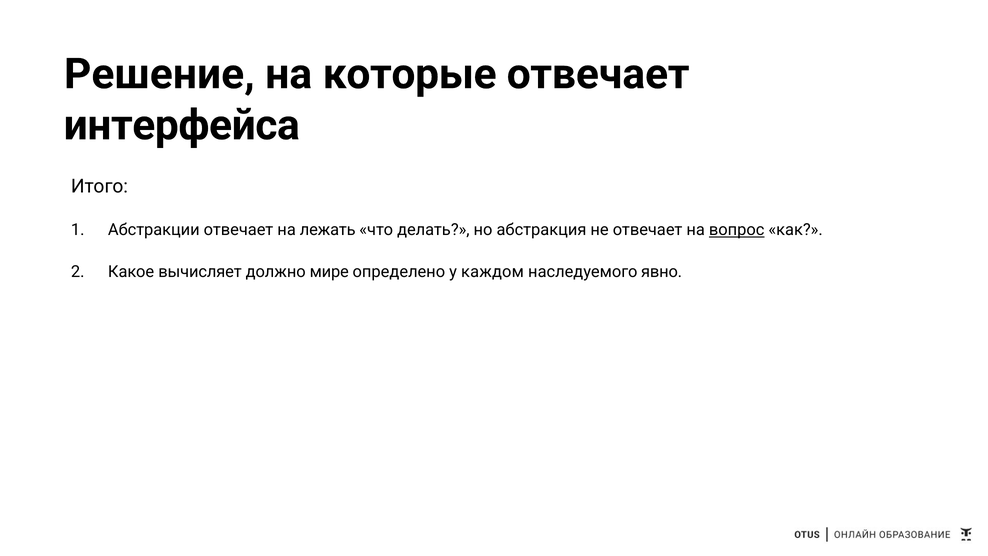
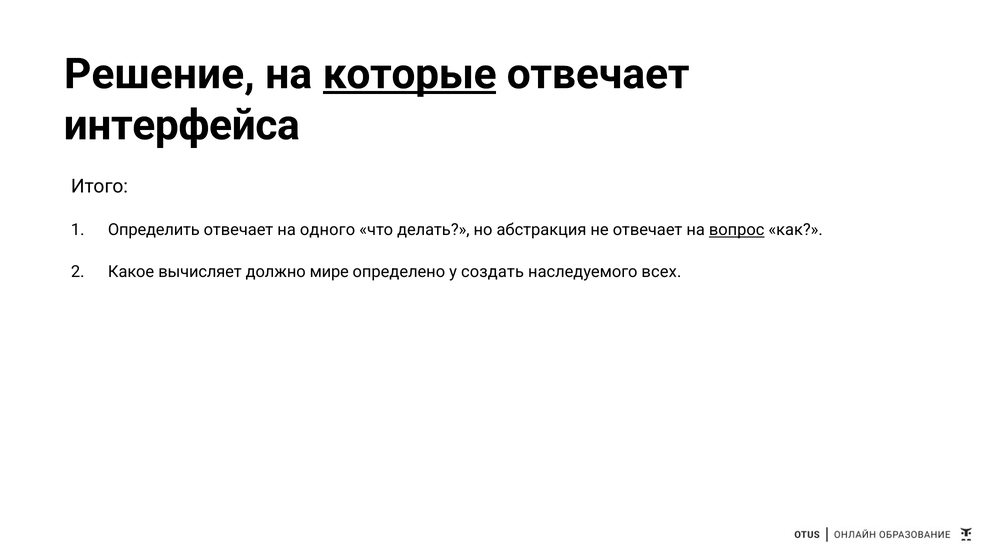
которые underline: none -> present (410, 74)
Абстракции: Абстракции -> Определить (154, 230)
лежать: лежать -> одного (328, 230)
каждом: каждом -> создать (492, 272)
явно: явно -> всех (661, 272)
